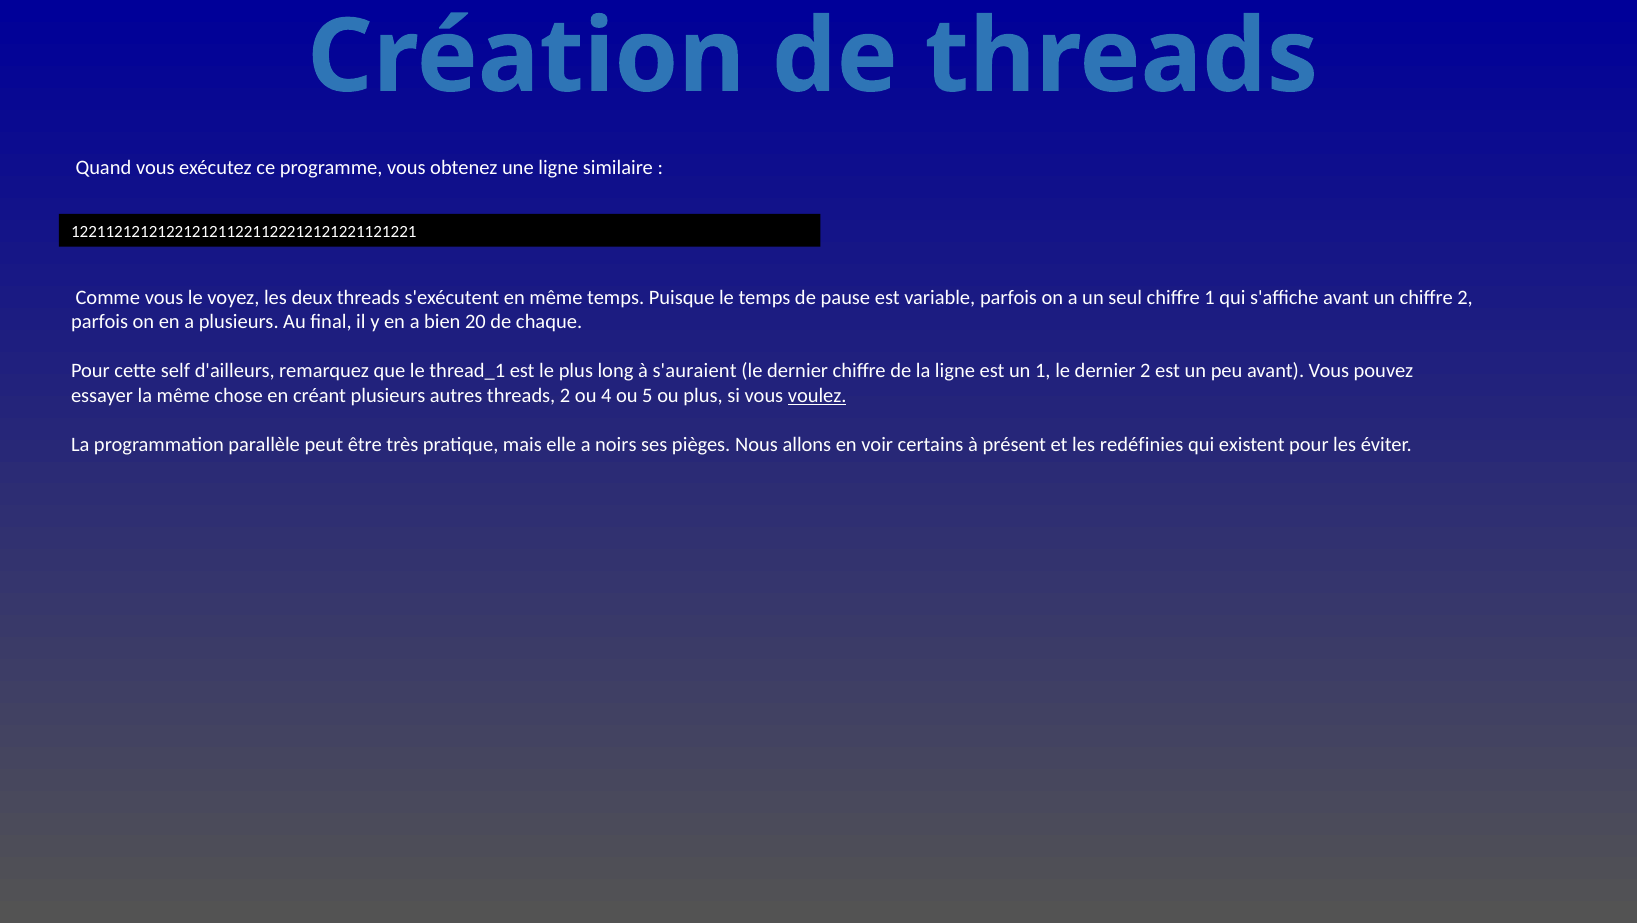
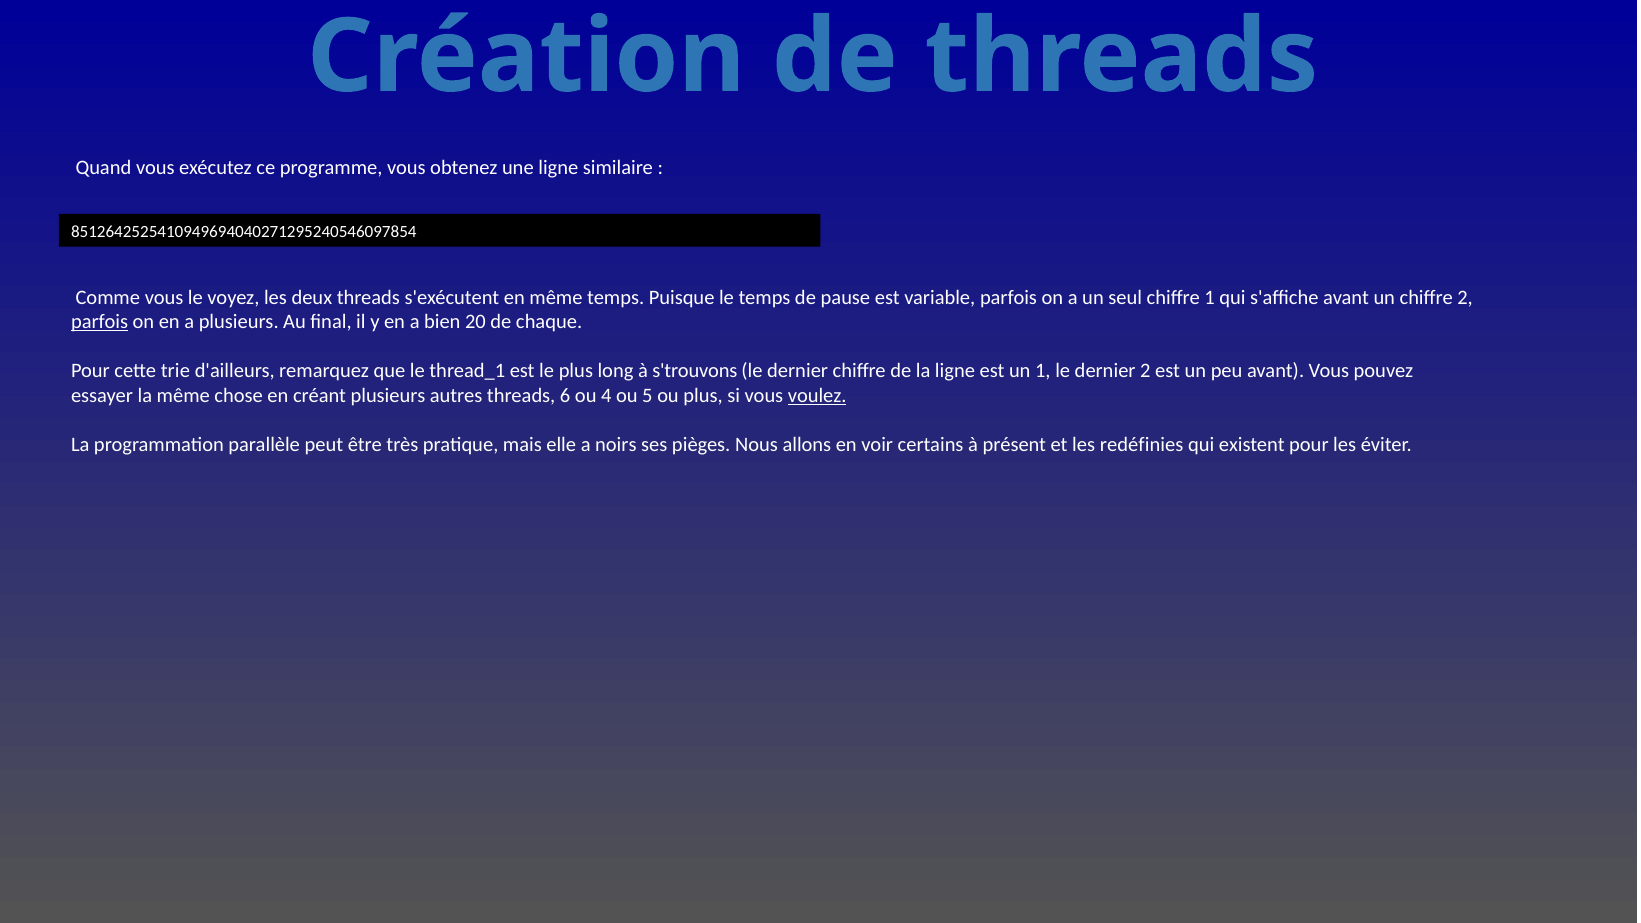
1221121212122121211221122212121221121221: 1221121212122121211221122212121221121221 -> 8512642525410949694040271295240546097854 (244, 231)
parfois underline: none -> present (100, 322)
self: self -> trie (175, 371)
s'auraient: s'auraient -> s'trouvons (695, 371)
threads 2: 2 -> 6 (565, 396)
